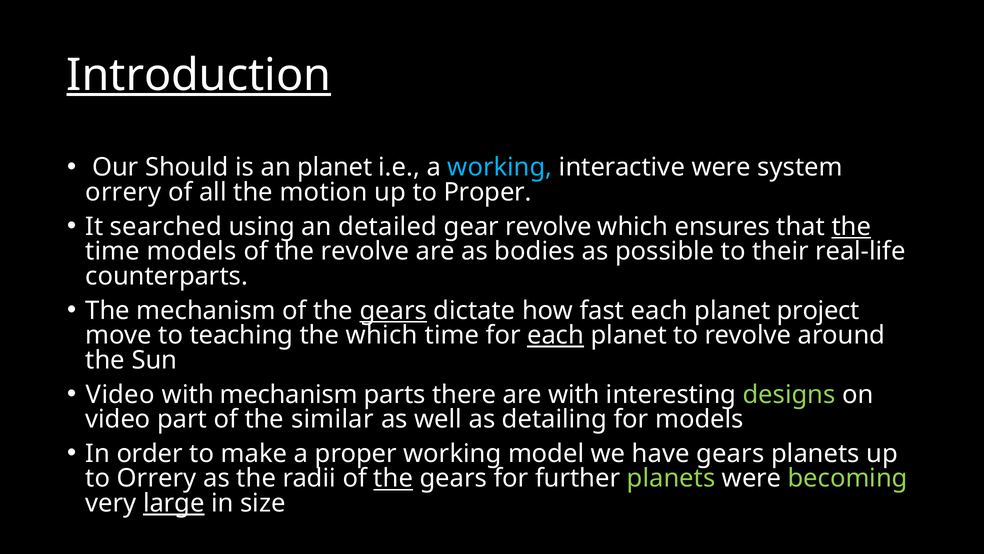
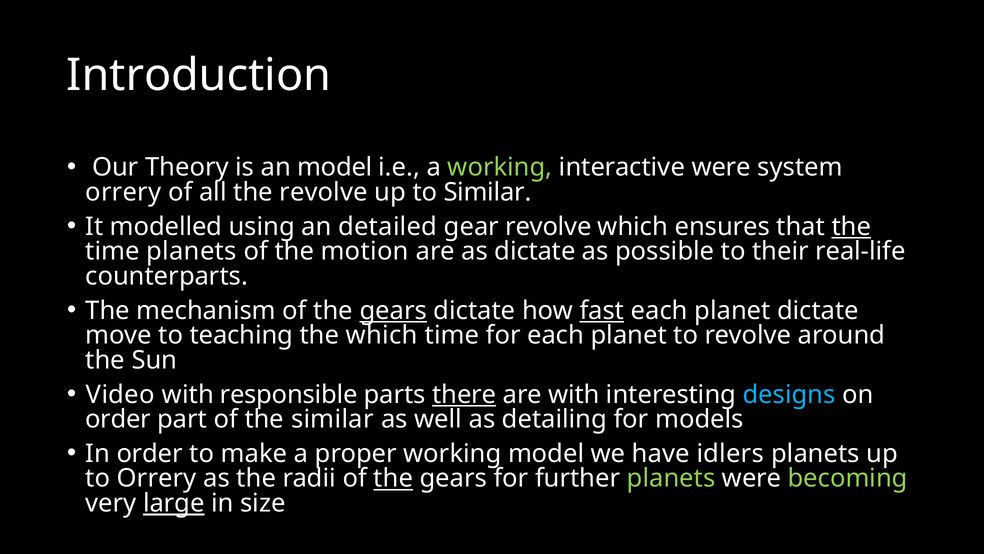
Introduction underline: present -> none (199, 75)
Should: Should -> Theory (187, 167)
an planet: planet -> model (335, 167)
working colour: light blue -> light green (500, 167)
the motion: motion -> revolve (324, 192)
to Proper: Proper -> Similar (488, 192)
searched: searched -> modelled (166, 226)
time models: models -> planets (191, 251)
the revolve: revolve -> motion (365, 251)
as bodies: bodies -> dictate (535, 251)
fast underline: none -> present (602, 310)
planet project: project -> dictate (818, 310)
each underline: present -> none (556, 335)
with mechanism: mechanism -> responsible (289, 394)
there underline: none -> present (464, 394)
designs colour: light green -> light blue (789, 394)
video: video -> order (118, 419)
have gears: gears -> idlers (730, 453)
